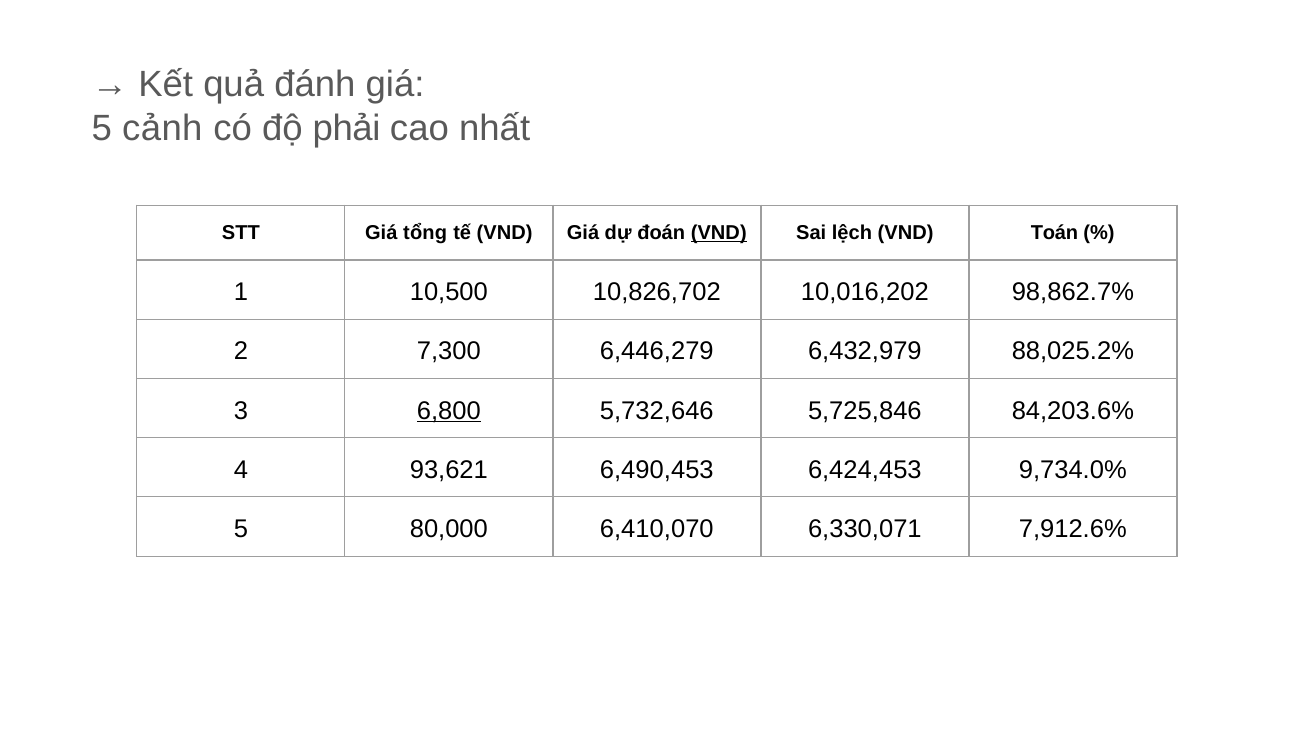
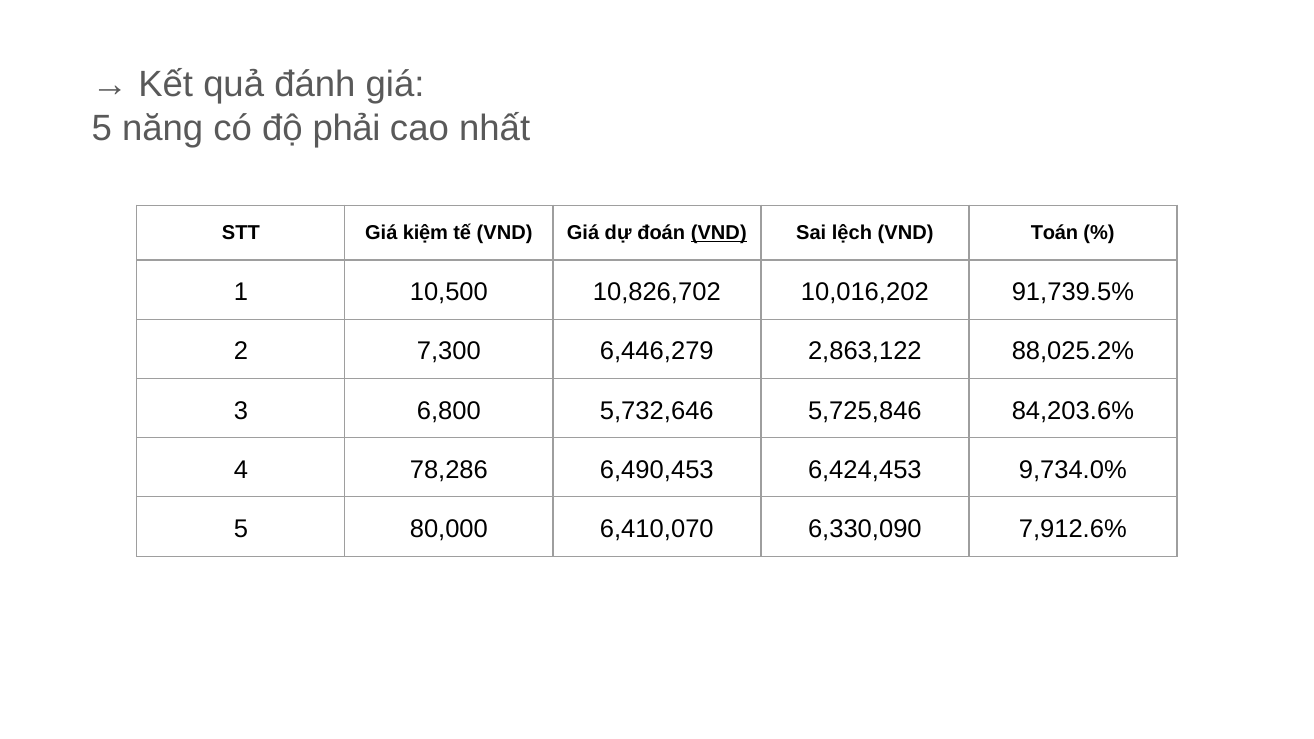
cảnh: cảnh -> năng (163, 129)
tổng: tổng -> kiệm (425, 233)
98,862.7%: 98,862.7% -> 91,739.5% (1073, 292)
6,432,979: 6,432,979 -> 2,863,122 (865, 351)
6,800 underline: present -> none (449, 411)
93,621: 93,621 -> 78,286 (449, 470)
6,330,071: 6,330,071 -> 6,330,090 (865, 529)
